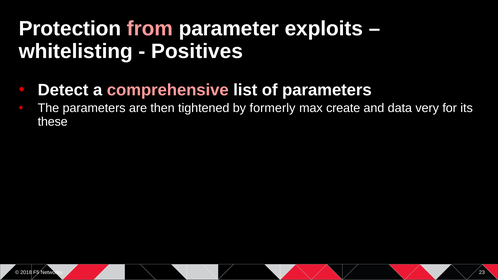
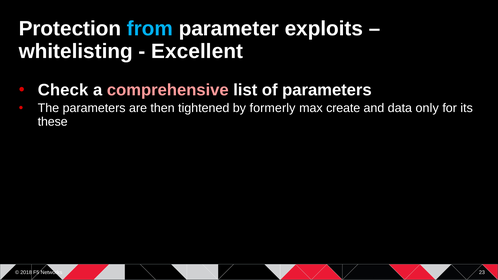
from colour: pink -> light blue (150, 29)
Positives: Positives -> Excellent (197, 51)
Detect: Detect -> Check (63, 90)
very: very -> only (427, 108)
